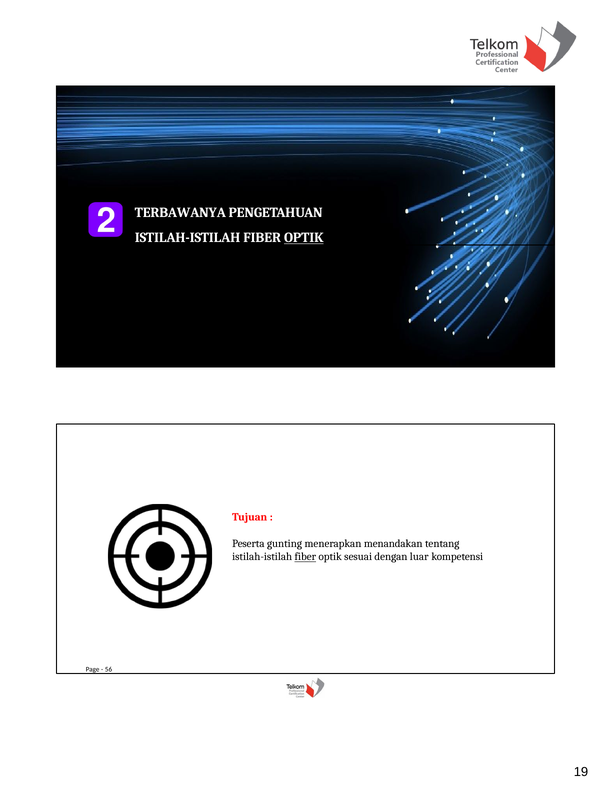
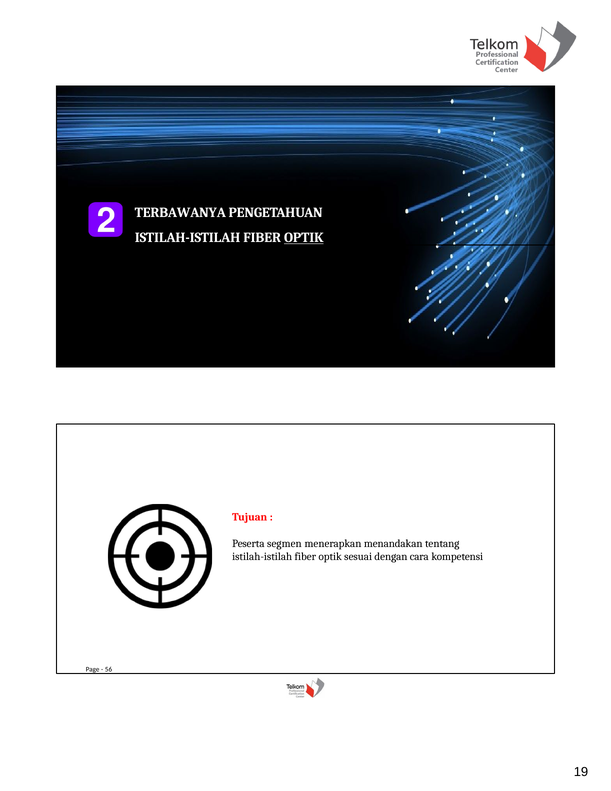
gunting: gunting -> segmen (284, 543)
fiber underline: present -> none (305, 557)
luar: luar -> cara (419, 557)
